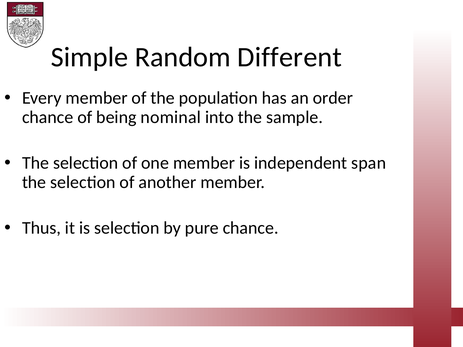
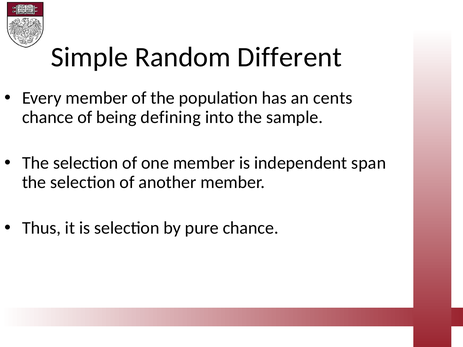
order: order -> cents (333, 98)
nominal: nominal -> defining (171, 117)
